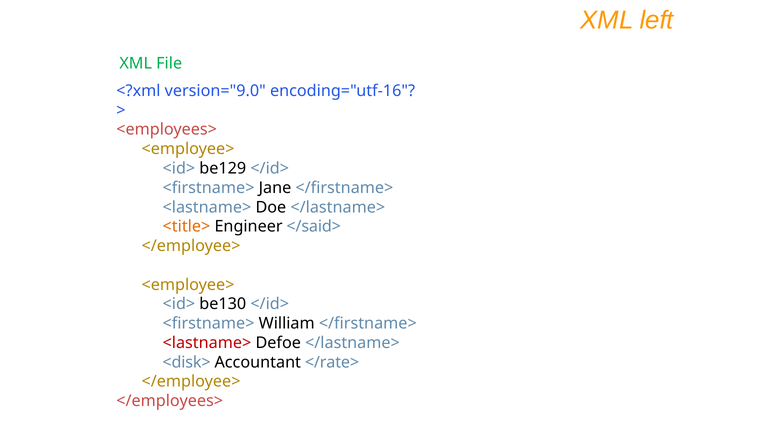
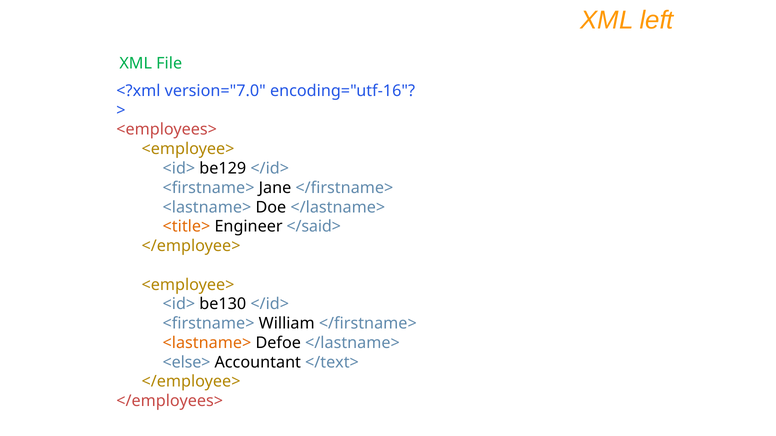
version="9.0: version="9.0 -> version="7.0 (215, 91)
<lastname> colour: red -> orange (207, 343)
<disk>: <disk> -> <else> (187, 363)
</rate>: </rate> -> </text> (332, 363)
